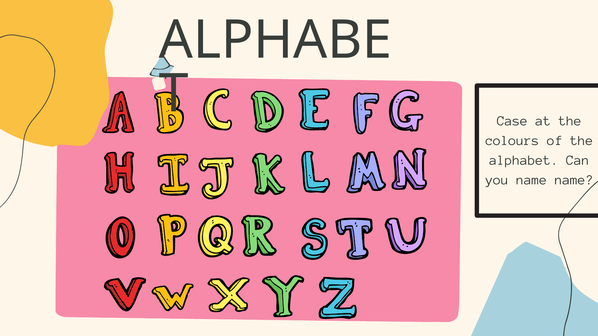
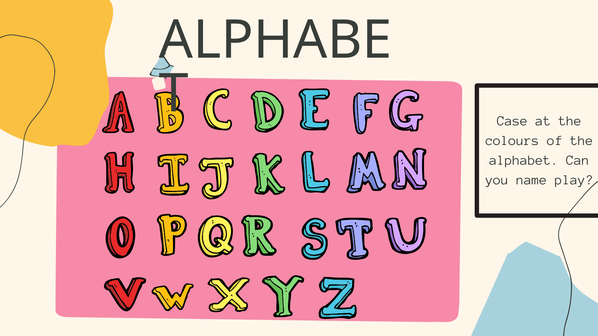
name name: name -> play (574, 180)
